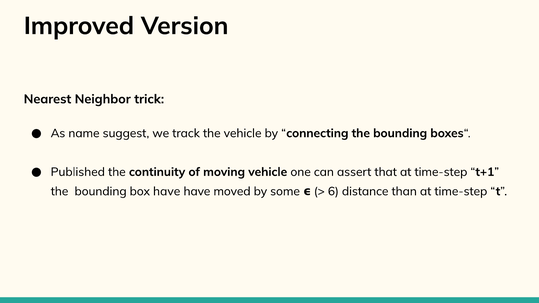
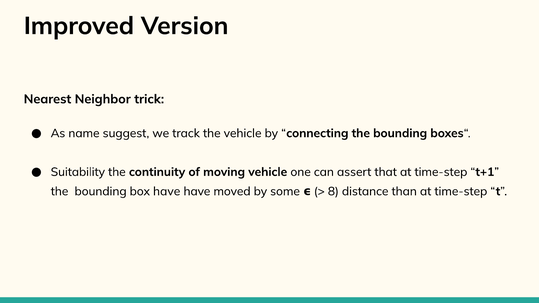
Published: Published -> Suitability (78, 172)
6: 6 -> 8 (333, 191)
